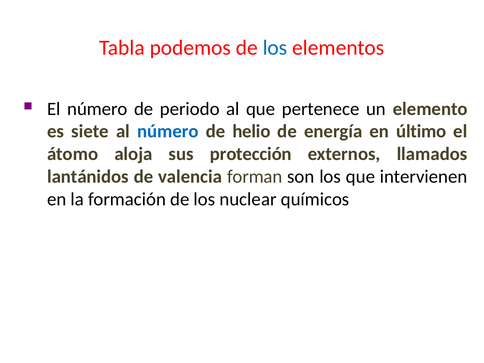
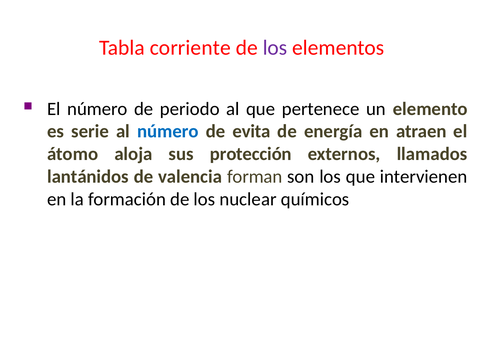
podemos: podemos -> corriente (190, 48)
los colour: blue -> purple (275, 48)
siete: siete -> serie (90, 131)
helio: helio -> evita (251, 131)
último: último -> atraen (421, 131)
